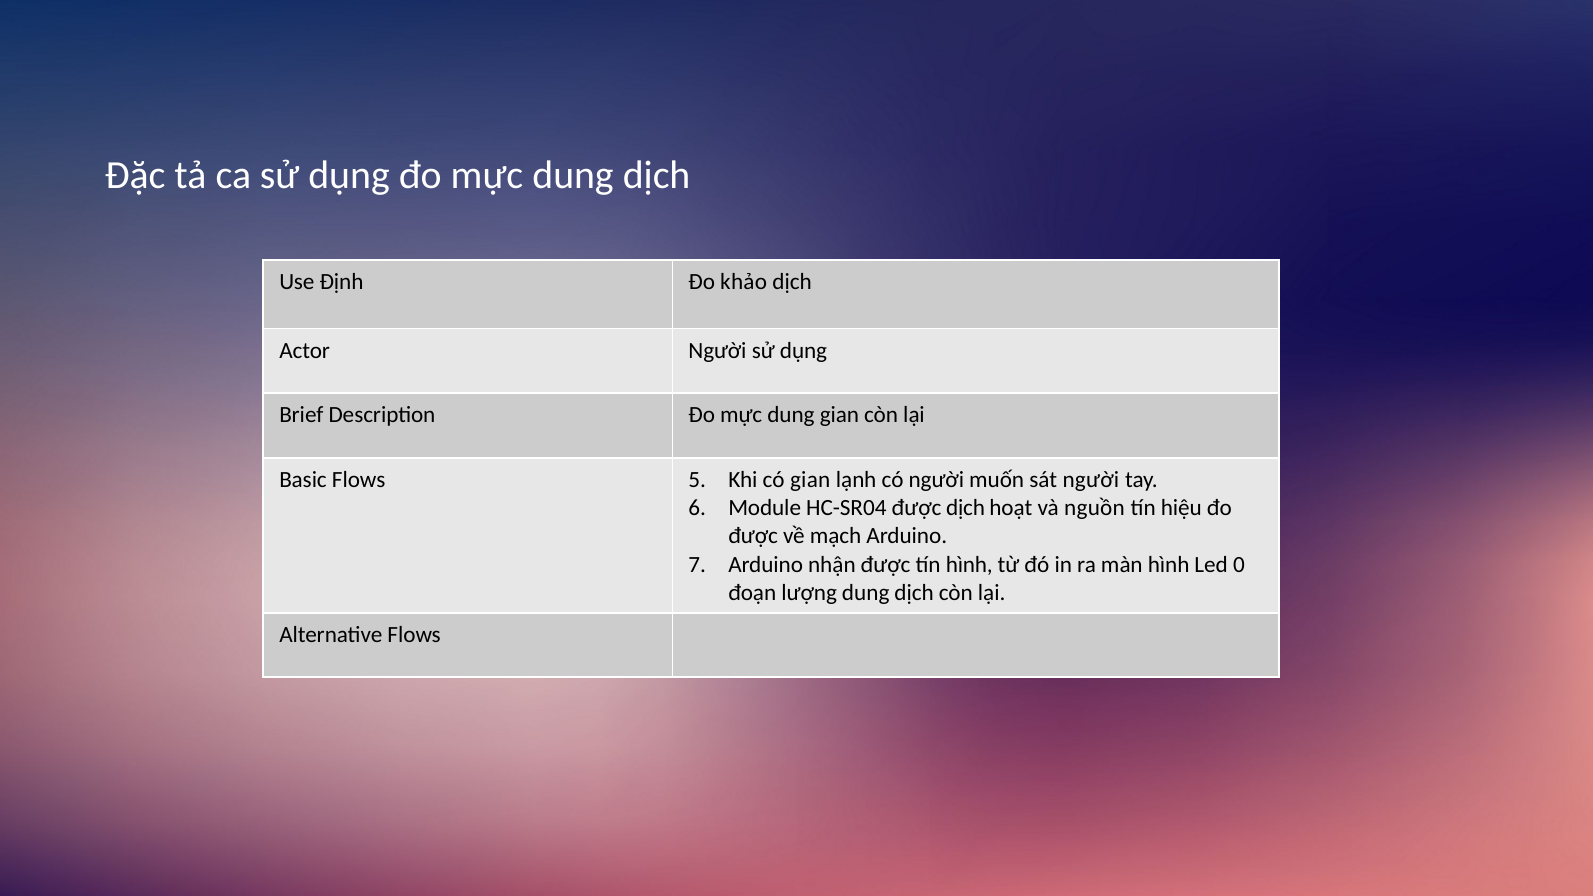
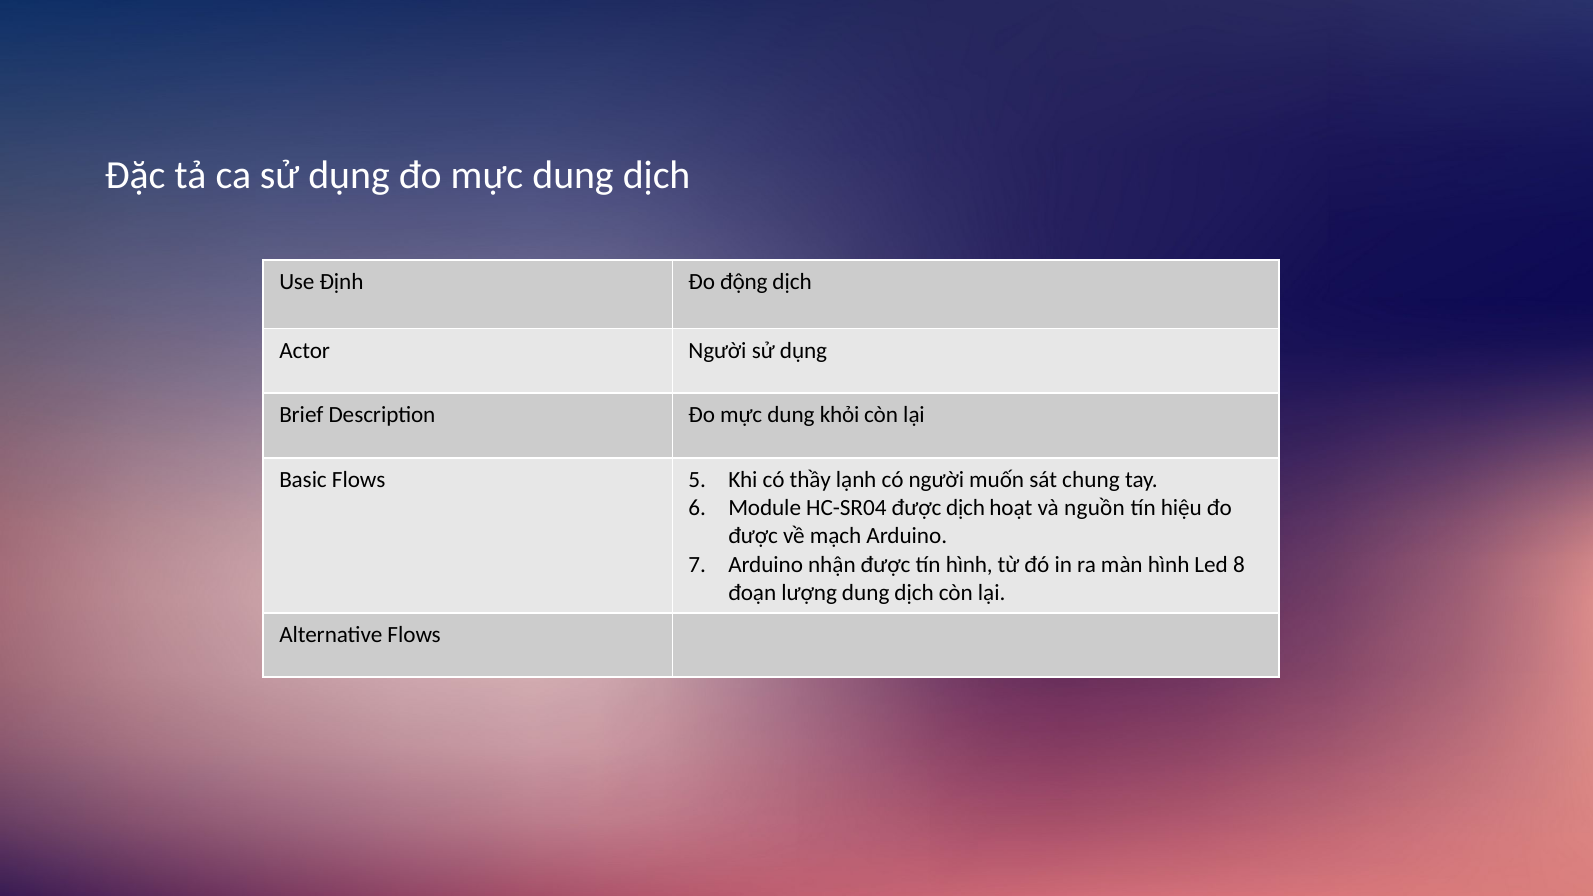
khảo: khảo -> động (744, 282)
dung gian: gian -> khỏi (840, 415)
có gian: gian -> thầy (810, 480)
sát người: người -> chung (1091, 480)
0: 0 -> 8 (1239, 565)
